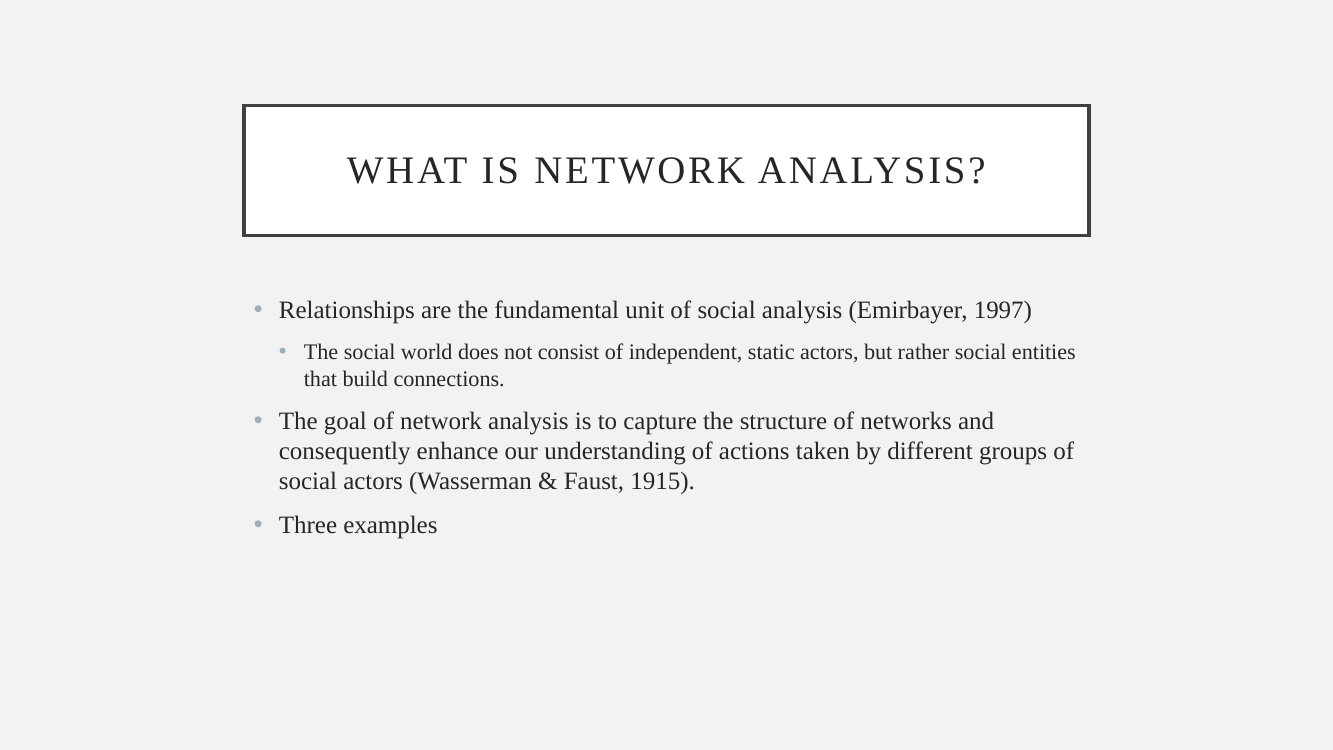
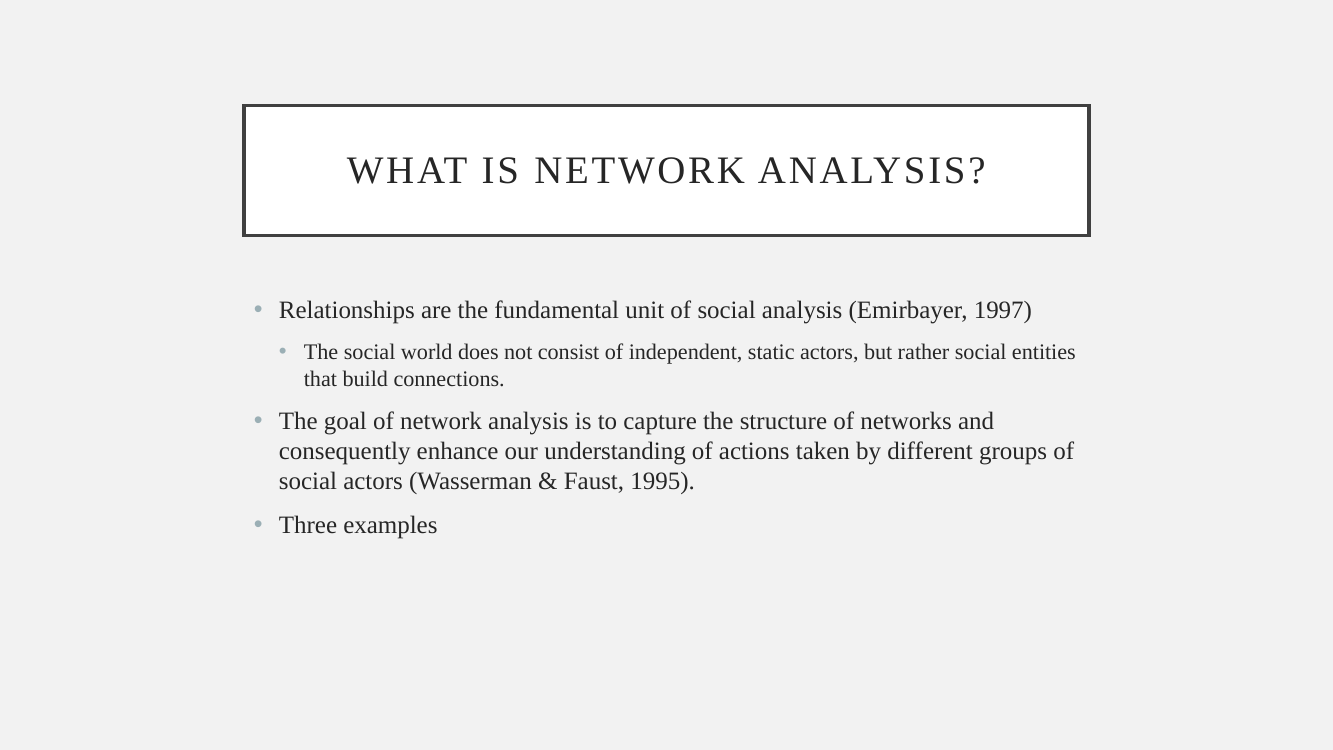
1915: 1915 -> 1995 (663, 481)
